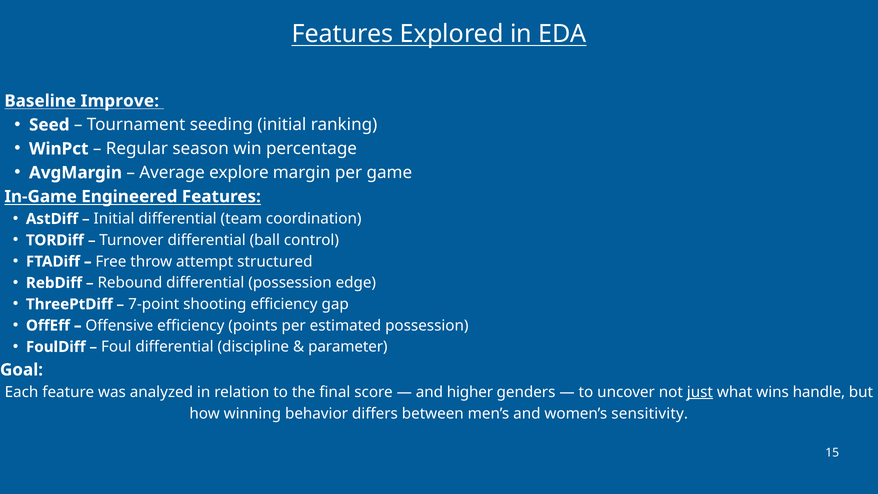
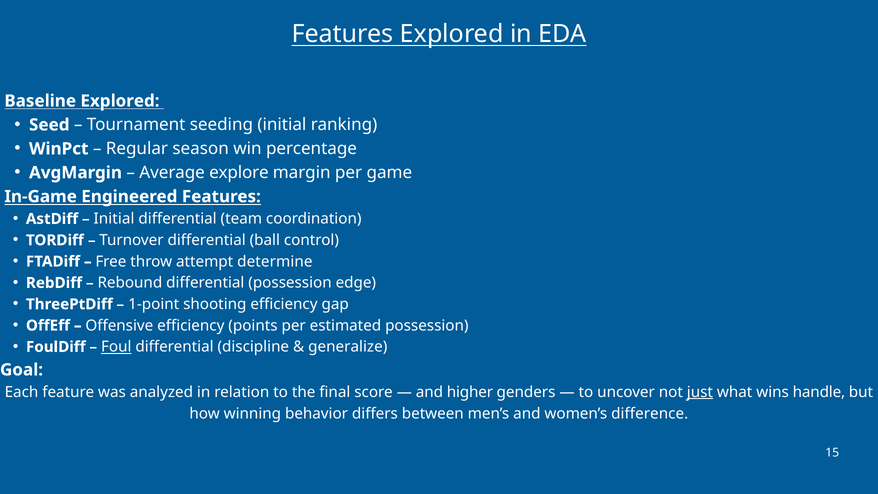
Baseline Improve: Improve -> Explored (120, 101)
structured: structured -> determine (275, 261)
7-point: 7-point -> 1-point (154, 304)
Foul underline: none -> present (116, 347)
parameter: parameter -> generalize (348, 347)
sensitivity: sensitivity -> difference (650, 413)
